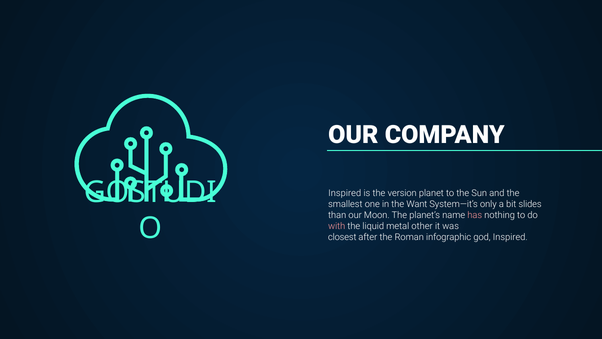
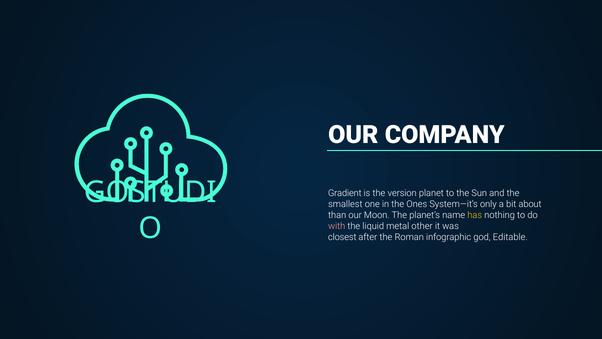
Inspired: Inspired -> Gradient (345, 193)
Want: Want -> Ones (417, 204)
slides: slides -> about (530, 204)
has colour: pink -> yellow (475, 215)
god Inspired: Inspired -> Editable (510, 237)
